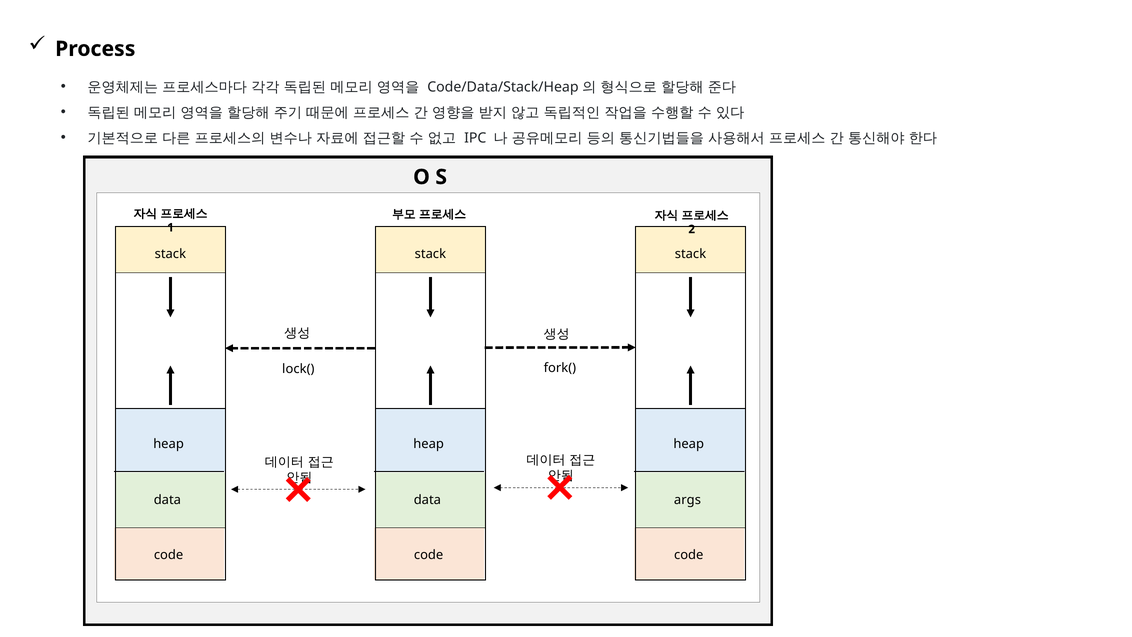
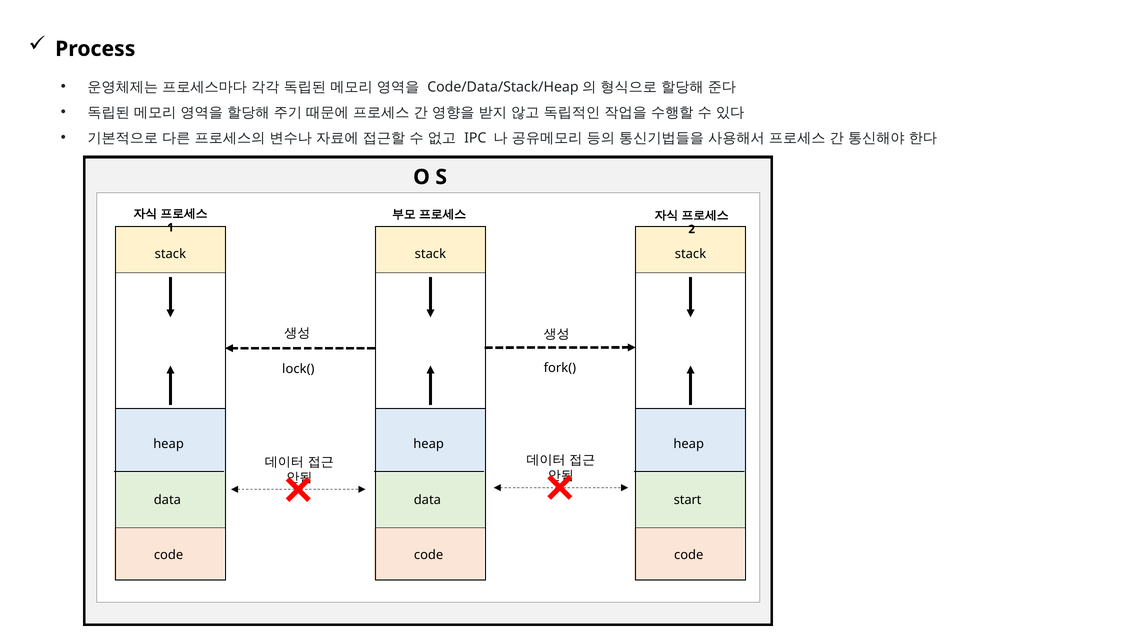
args: args -> start (688, 500)
